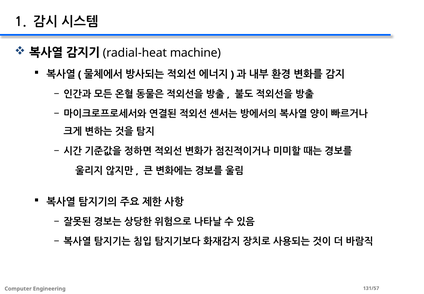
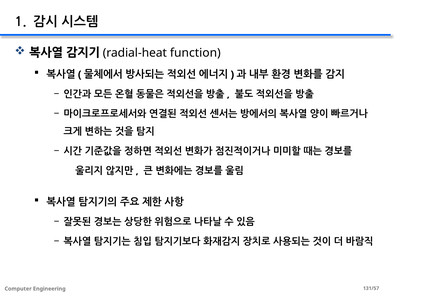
machine: machine -> function (195, 53)
